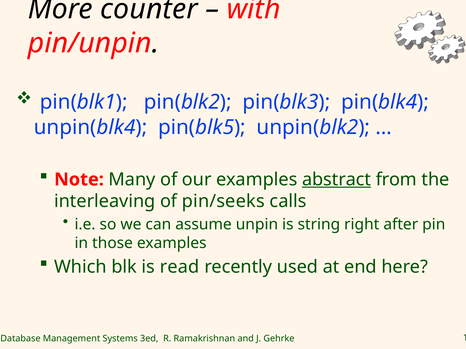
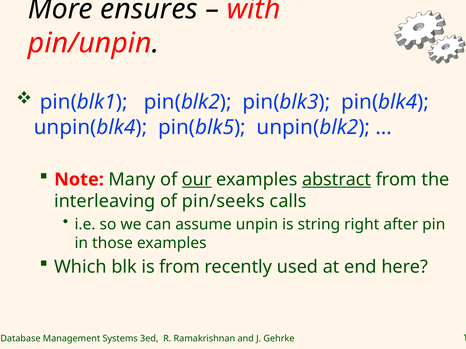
counter: counter -> ensures (149, 9)
our underline: none -> present (197, 180)
is read: read -> from (180, 267)
